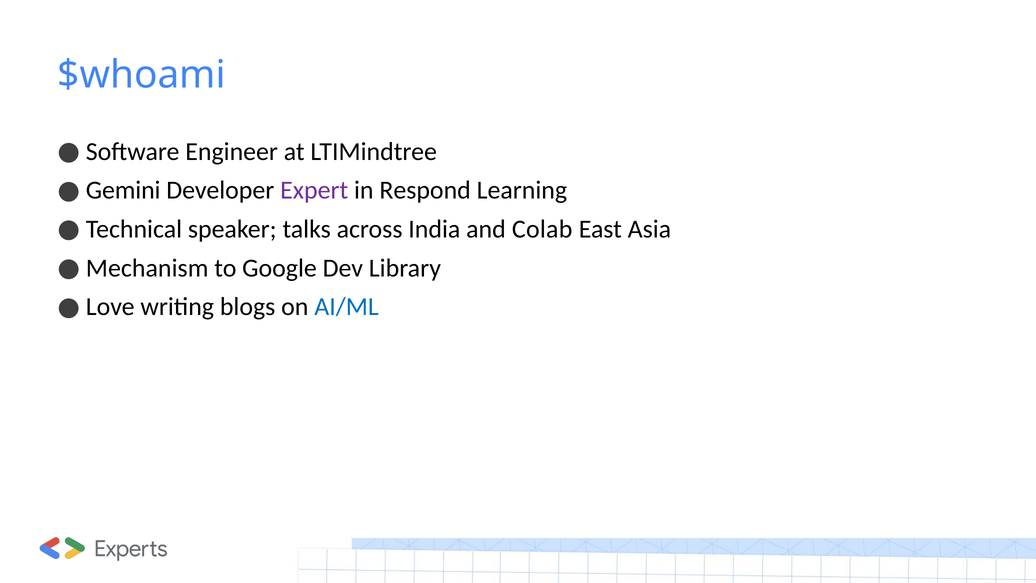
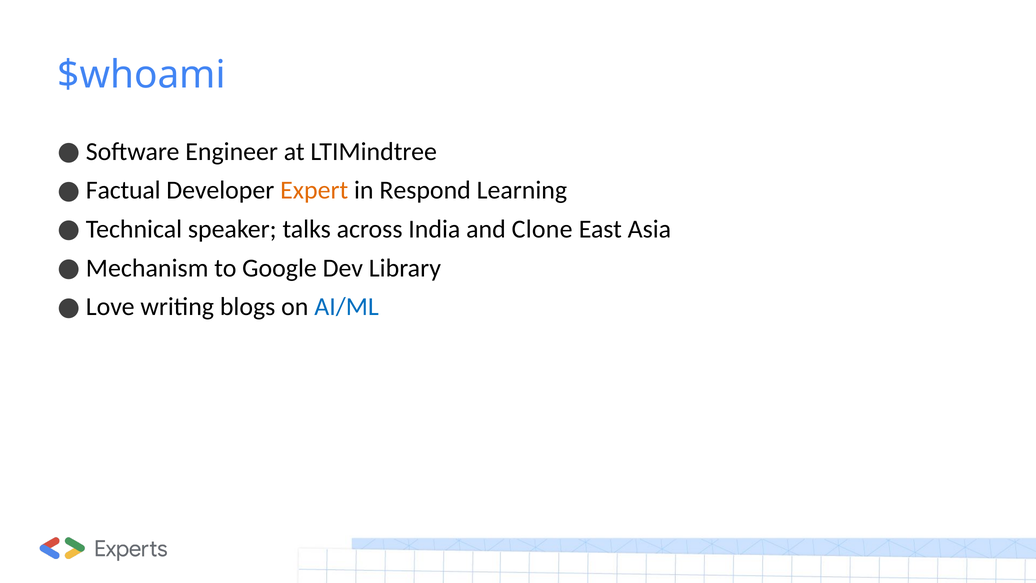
Gemini: Gemini -> Factual (123, 190)
Expert colour: purple -> orange (314, 190)
Colab: Colab -> Clone (542, 229)
